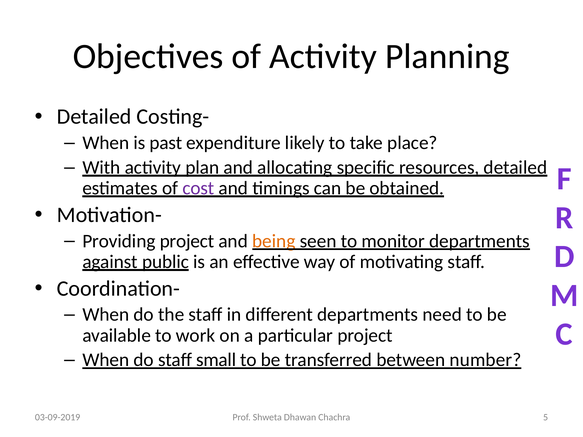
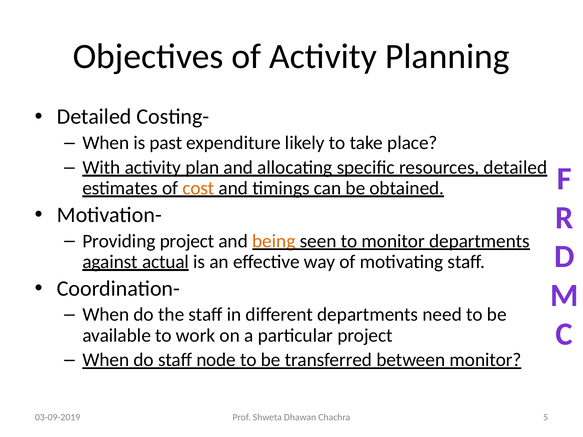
cost colour: purple -> orange (198, 188)
public: public -> actual (165, 262)
small: small -> node (216, 360)
between number: number -> monitor (486, 360)
